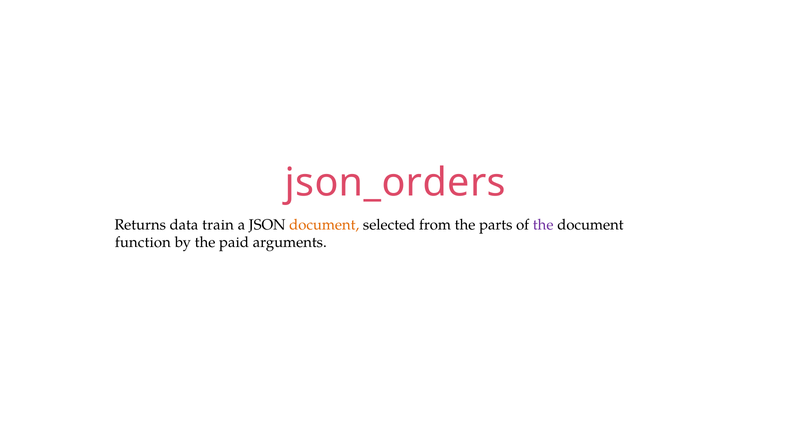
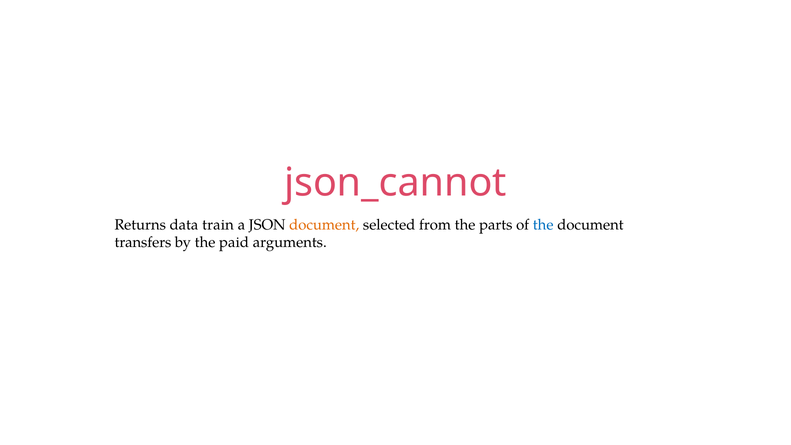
json_orders: json_orders -> json_cannot (395, 183)
the colour: purple -> blue (543, 225)
function: function -> transfers (143, 243)
